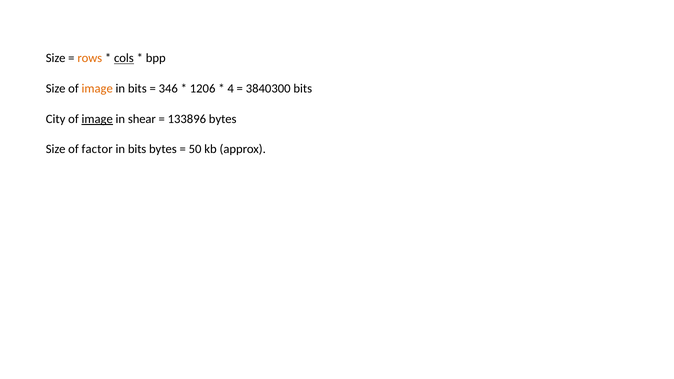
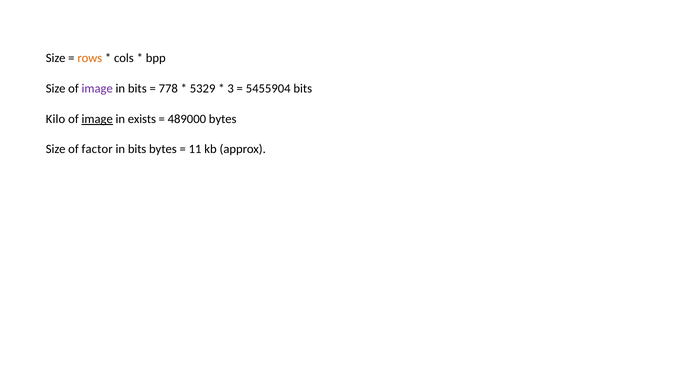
cols underline: present -> none (124, 58)
image colour: orange -> purple (97, 89)
346: 346 -> 778 (168, 89)
1206: 1206 -> 5329 (203, 89)
4: 4 -> 3 (231, 89)
3840300: 3840300 -> 5455904 (268, 89)
City: City -> Kilo (56, 119)
shear: shear -> exists (142, 119)
133896: 133896 -> 489000 (187, 119)
50: 50 -> 11 (195, 149)
